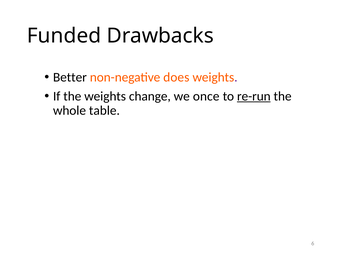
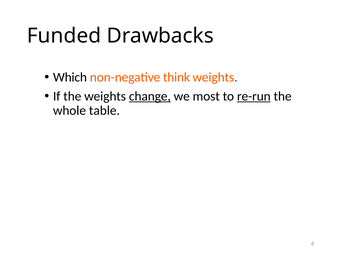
Better: Better -> Which (70, 77)
does: does -> think (176, 77)
change underline: none -> present (150, 96)
once: once -> most (206, 96)
